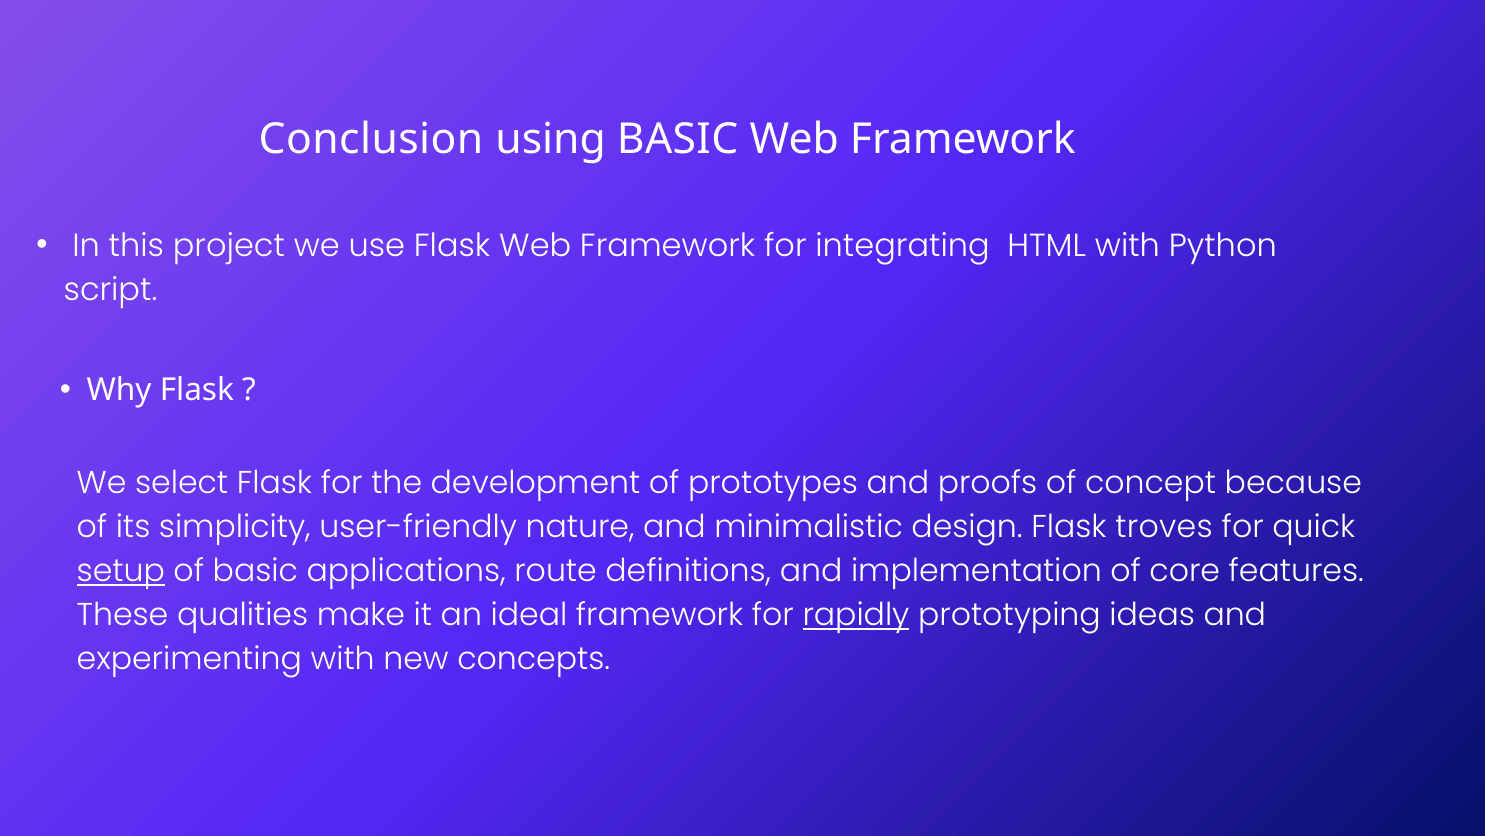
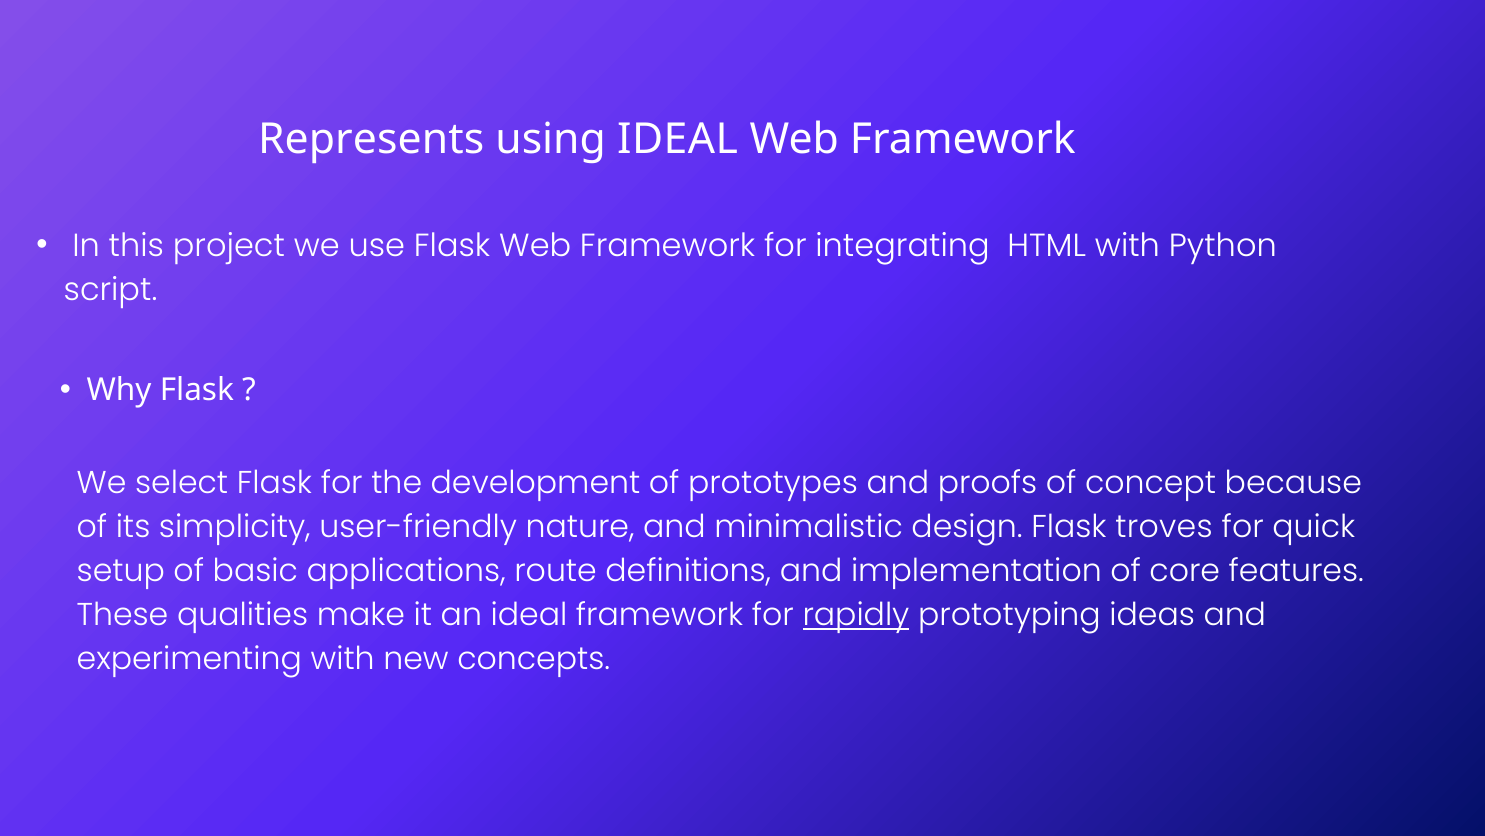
Conclusion: Conclusion -> Represents (371, 139)
using BASIC: BASIC -> IDEAL (678, 139)
setup underline: present -> none (121, 571)
